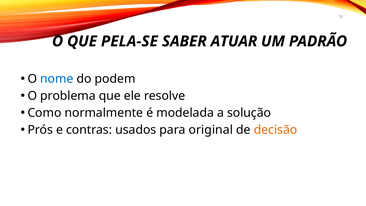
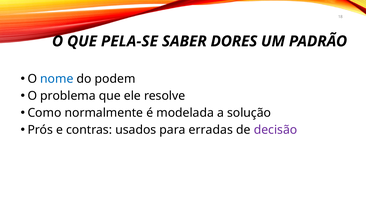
ATUAR: ATUAR -> DORES (234, 41)
original: original -> erradas (211, 130)
decisão colour: orange -> purple (276, 130)
